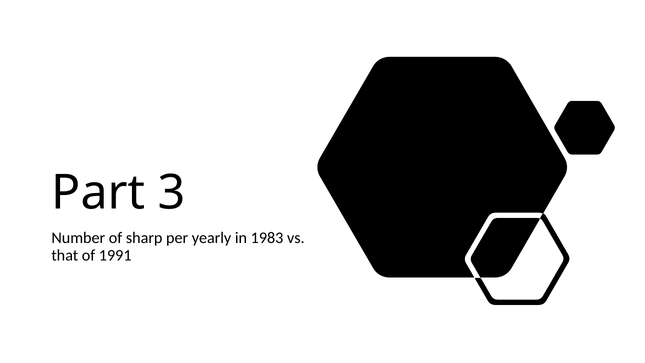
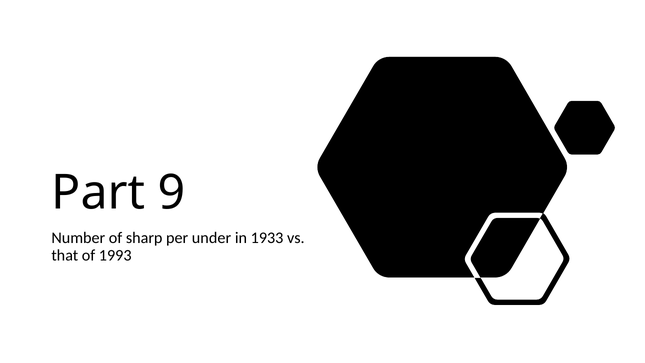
3: 3 -> 9 (172, 193)
yearly: yearly -> under (211, 238)
1983: 1983 -> 1933 (267, 238)
1991: 1991 -> 1993 (115, 255)
